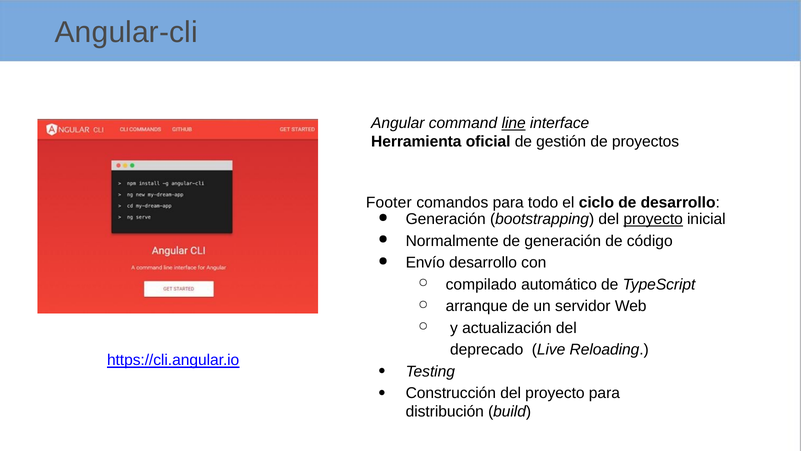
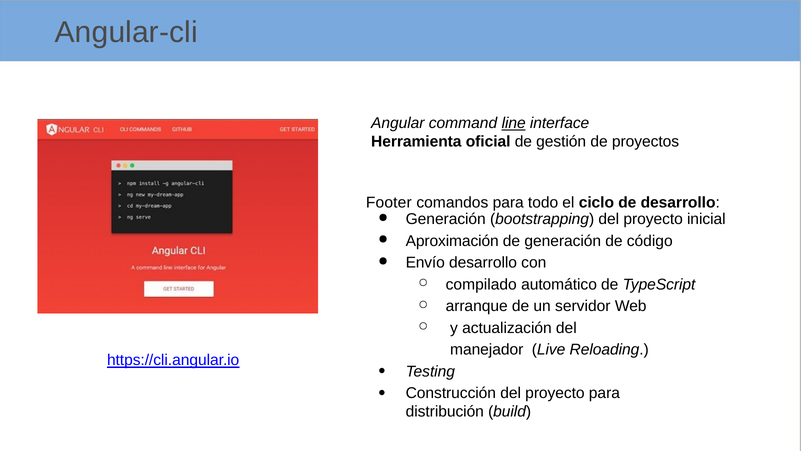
proyecto underline: present -> none (653, 219)
Normalmente: Normalmente -> Aproximación (452, 241)
deprecado: deprecado -> manejador (487, 349)
